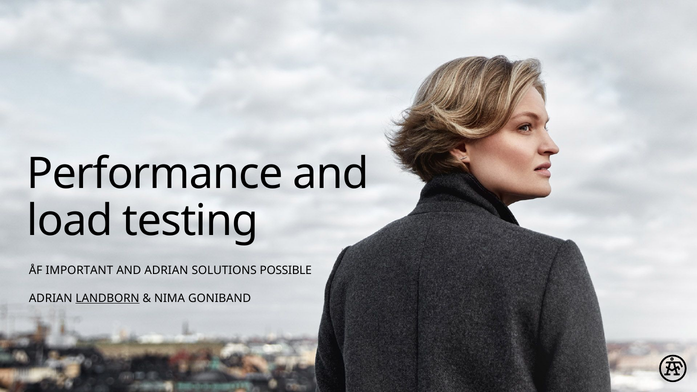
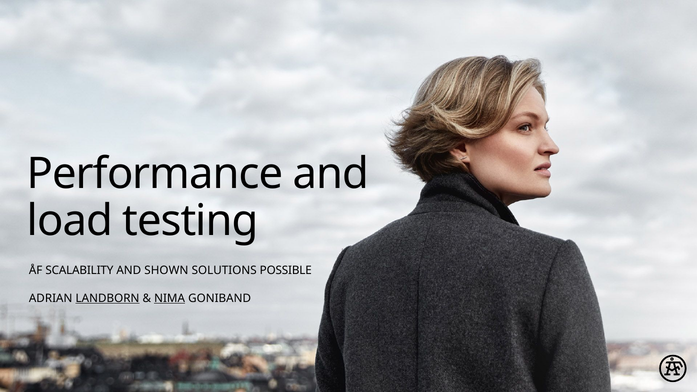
IMPORTANT: IMPORTANT -> SCALABILITY (79, 271)
AND ADRIAN: ADRIAN -> SHOWN (166, 271)
NIMA underline: none -> present (170, 298)
